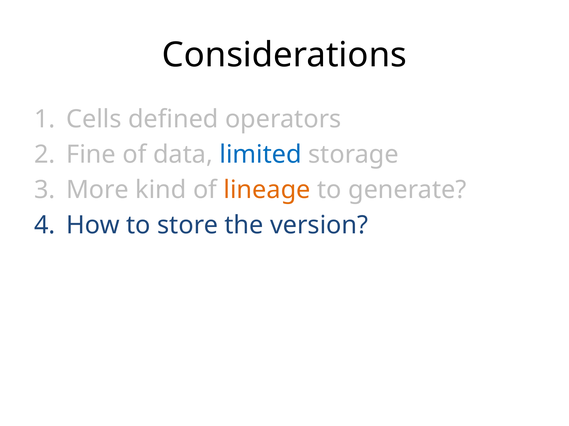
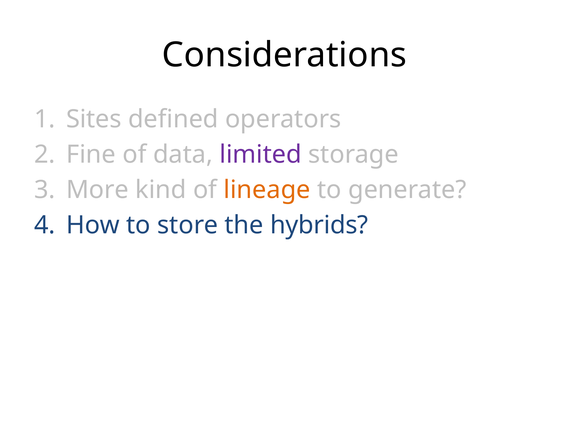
Cells: Cells -> Sites (94, 119)
limited colour: blue -> purple (261, 155)
version: version -> hybrids (319, 226)
